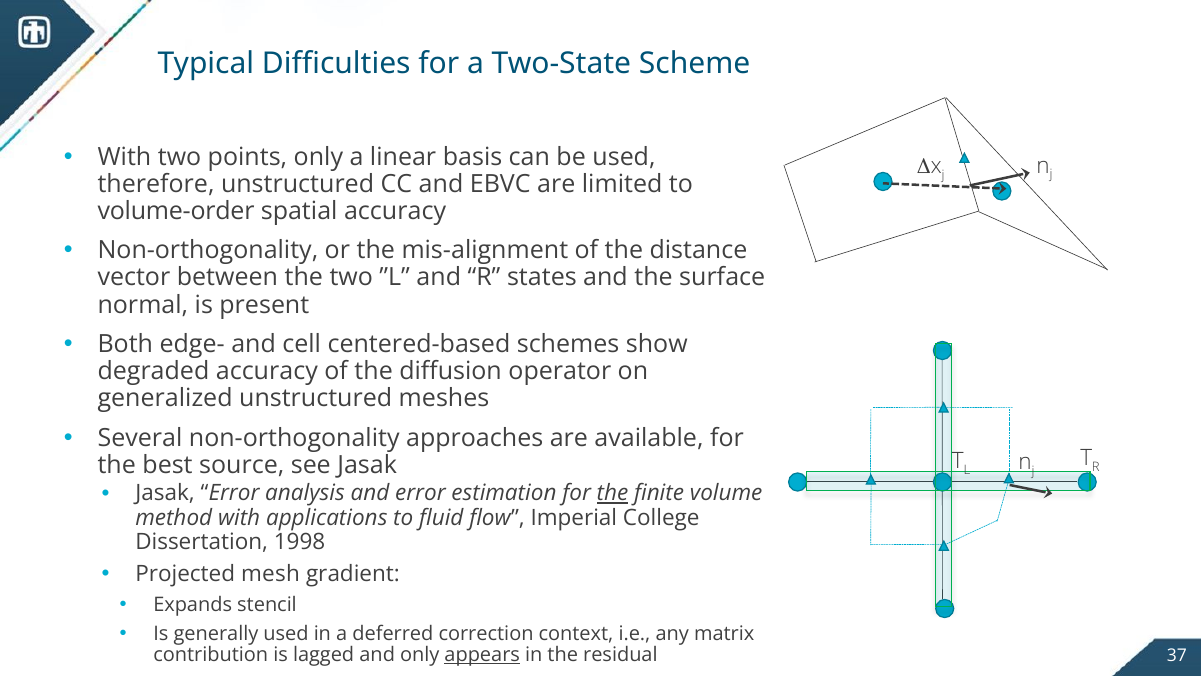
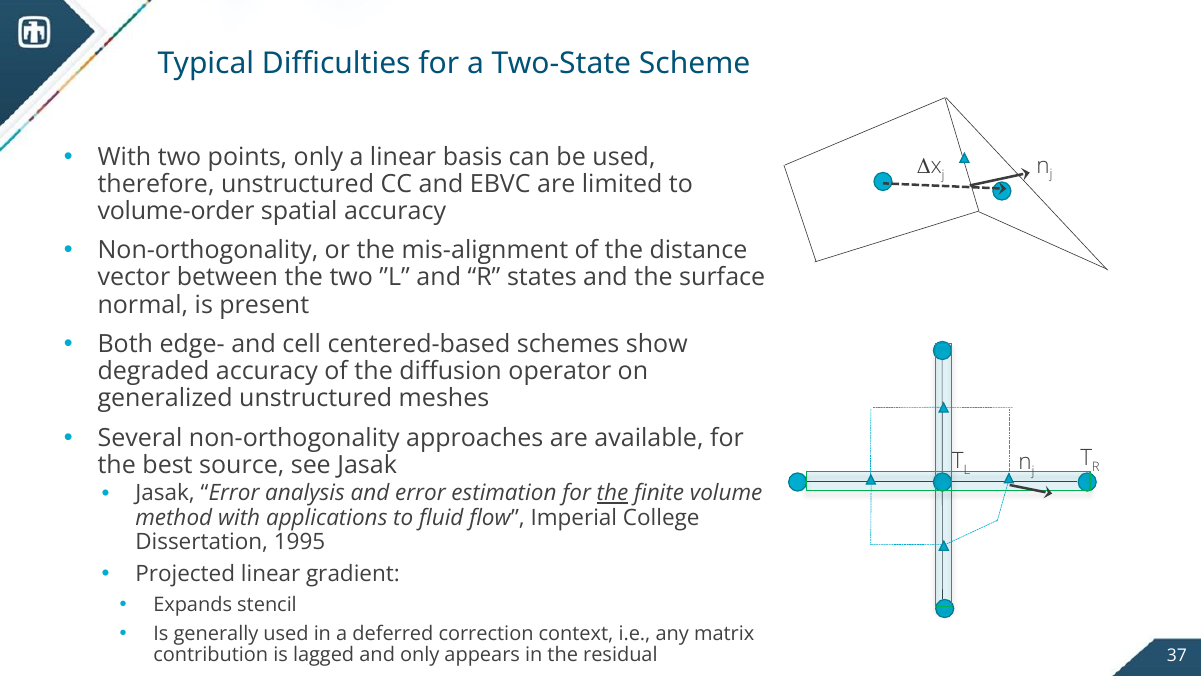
1998: 1998 -> 1995 (300, 542)
Projected mesh: mesh -> linear (271, 574)
appears underline: present -> none (482, 655)
